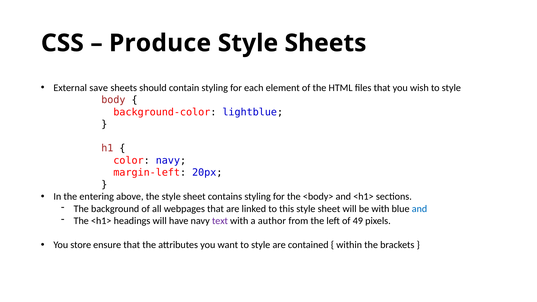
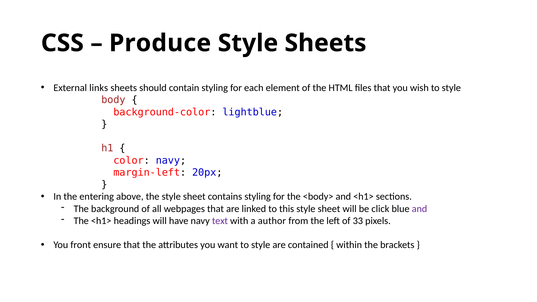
save: save -> links (99, 88)
be with: with -> click (380, 209)
and colour: blue -> purple (419, 209)
49: 49 -> 33 (358, 221)
store: store -> front (81, 245)
